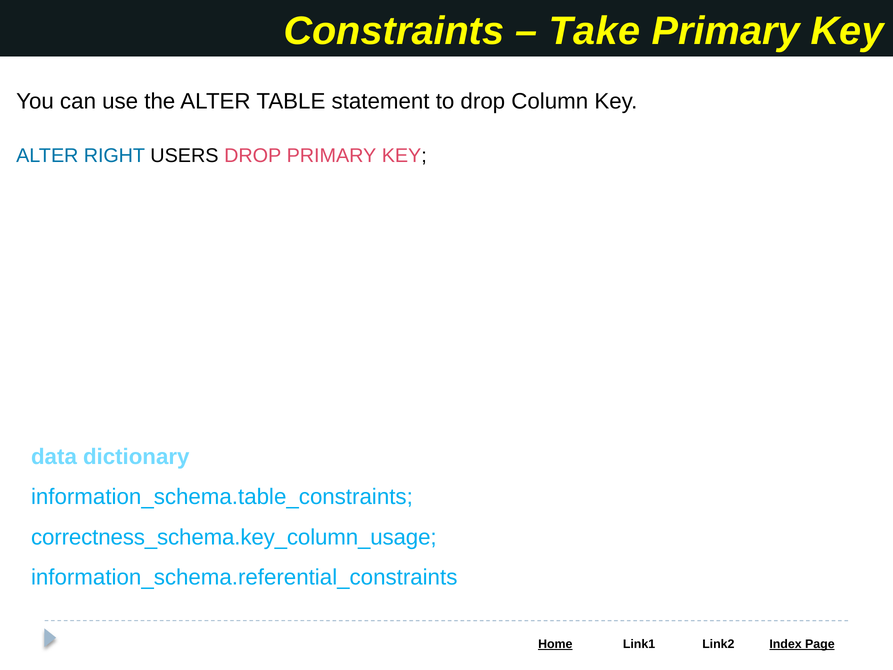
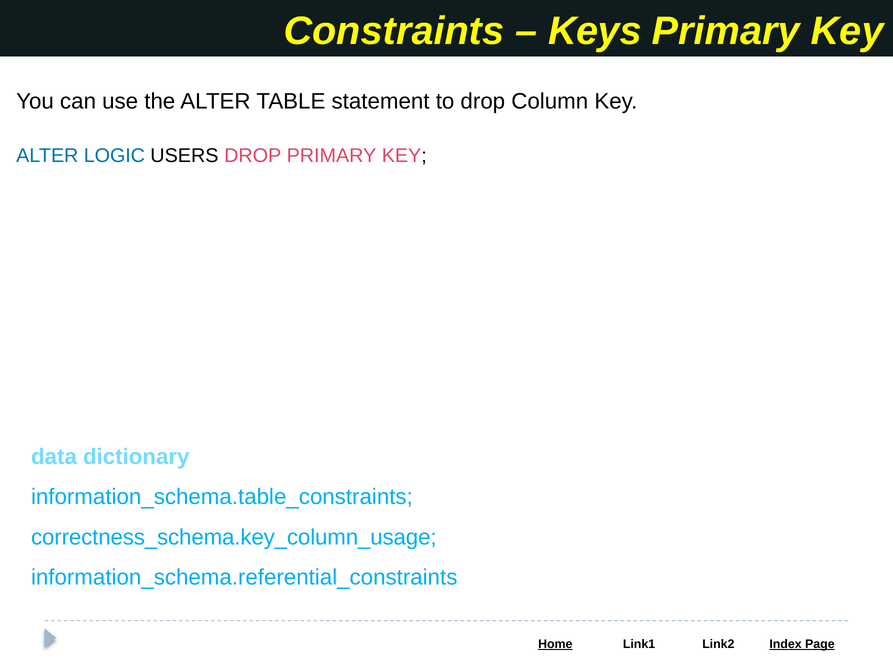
Take: Take -> Keys (595, 31)
RIGHT: RIGHT -> LOGIC (114, 156)
